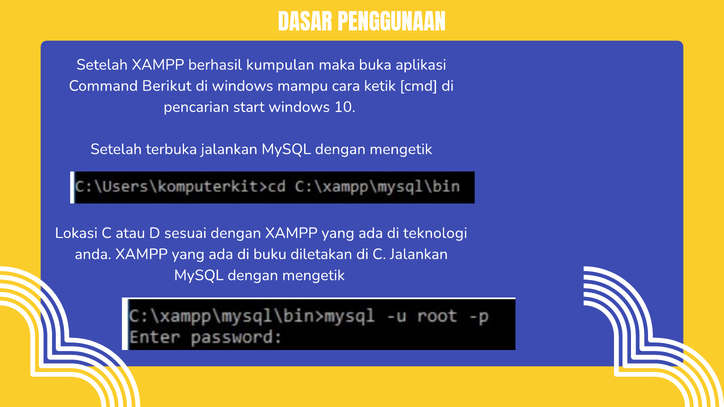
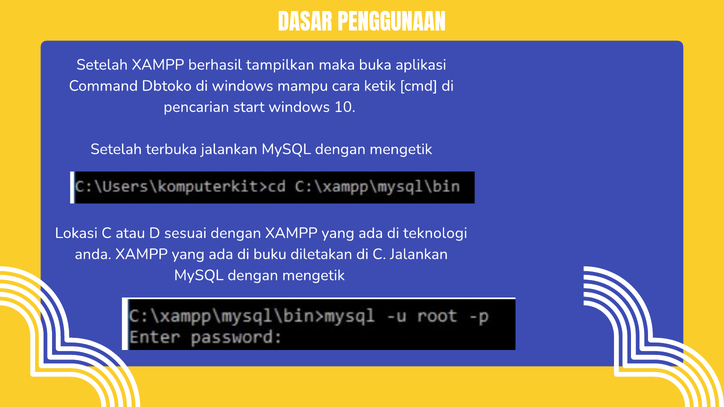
kumpulan: kumpulan -> tampilkan (280, 65)
Berikut: Berikut -> Dbtoko (167, 86)
